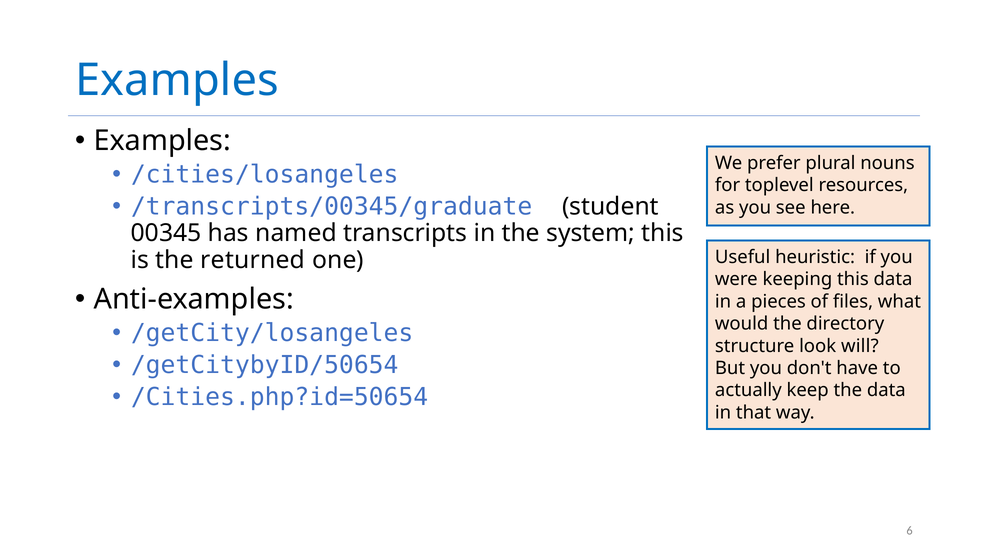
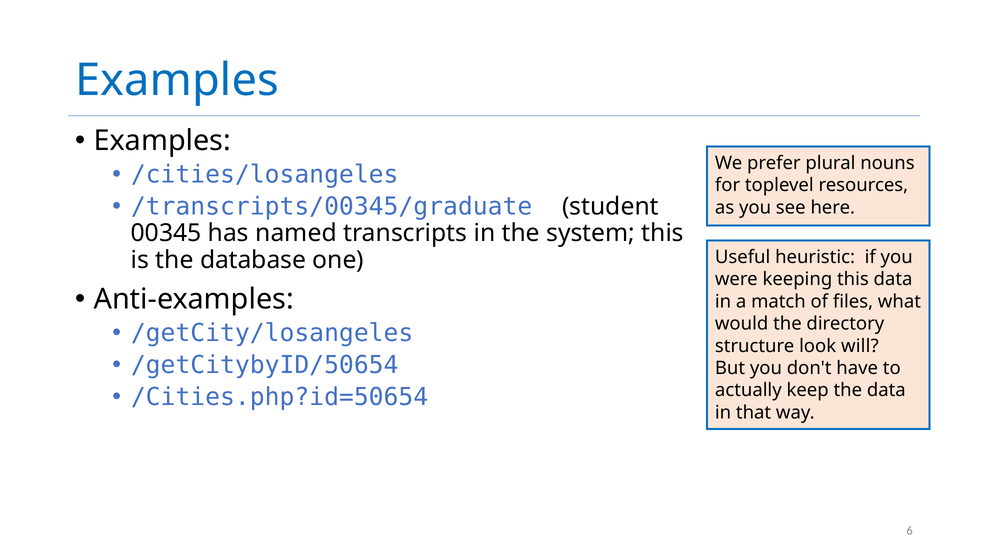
returned: returned -> database (253, 260)
pieces: pieces -> match (778, 301)
